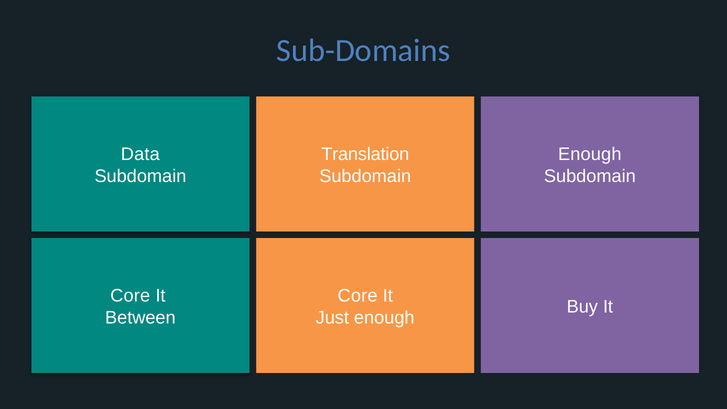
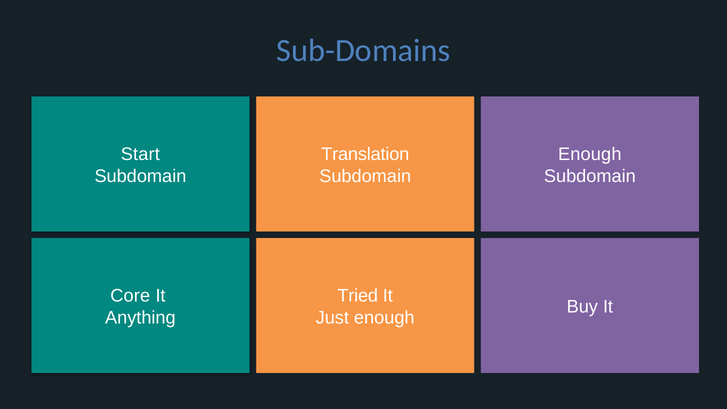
Data: Data -> Start (140, 154)
Core: Core -> Tried (358, 296)
Between: Between -> Anything (140, 318)
